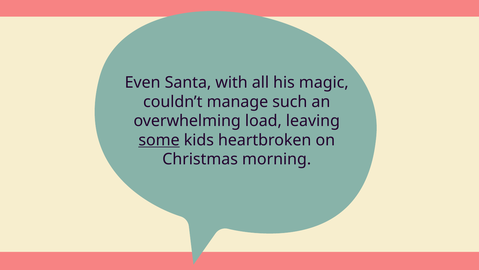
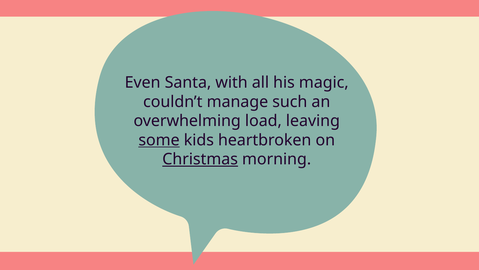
Christmas underline: none -> present (200, 159)
